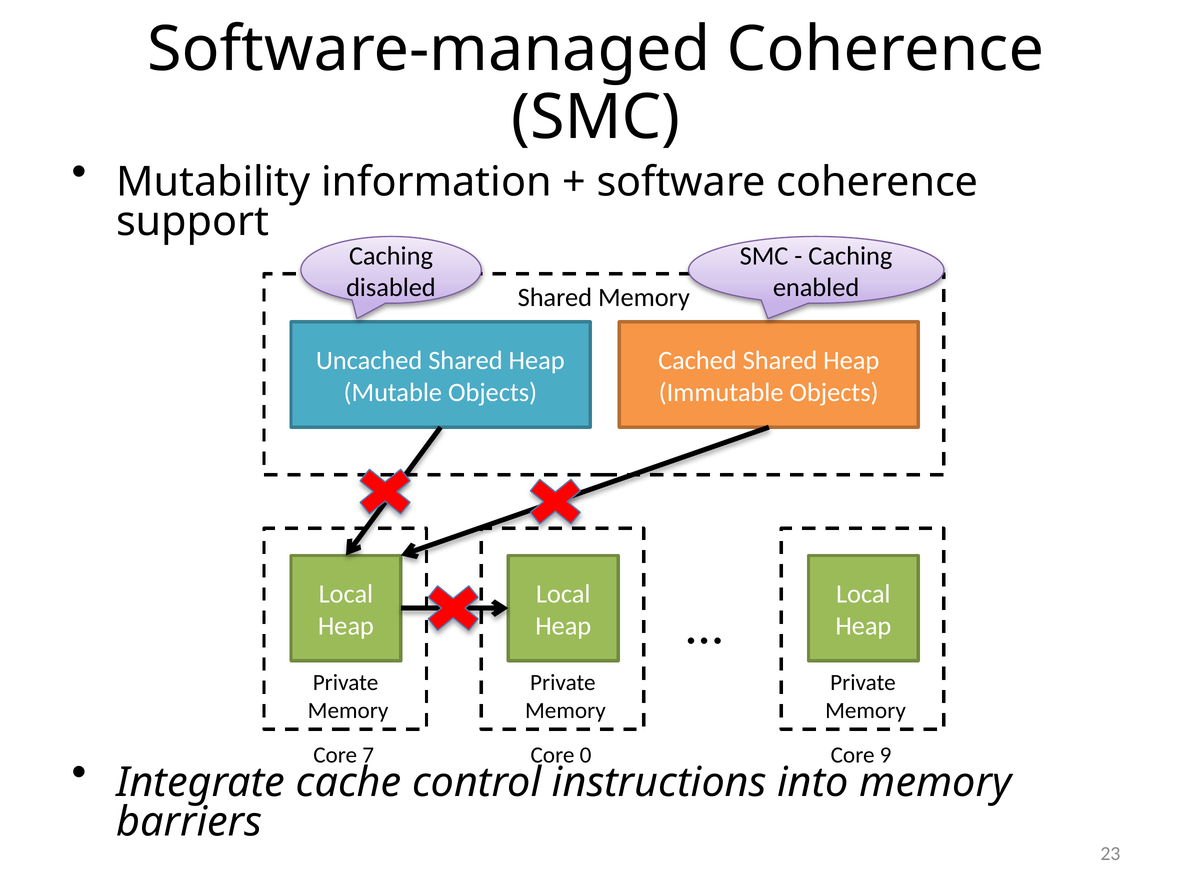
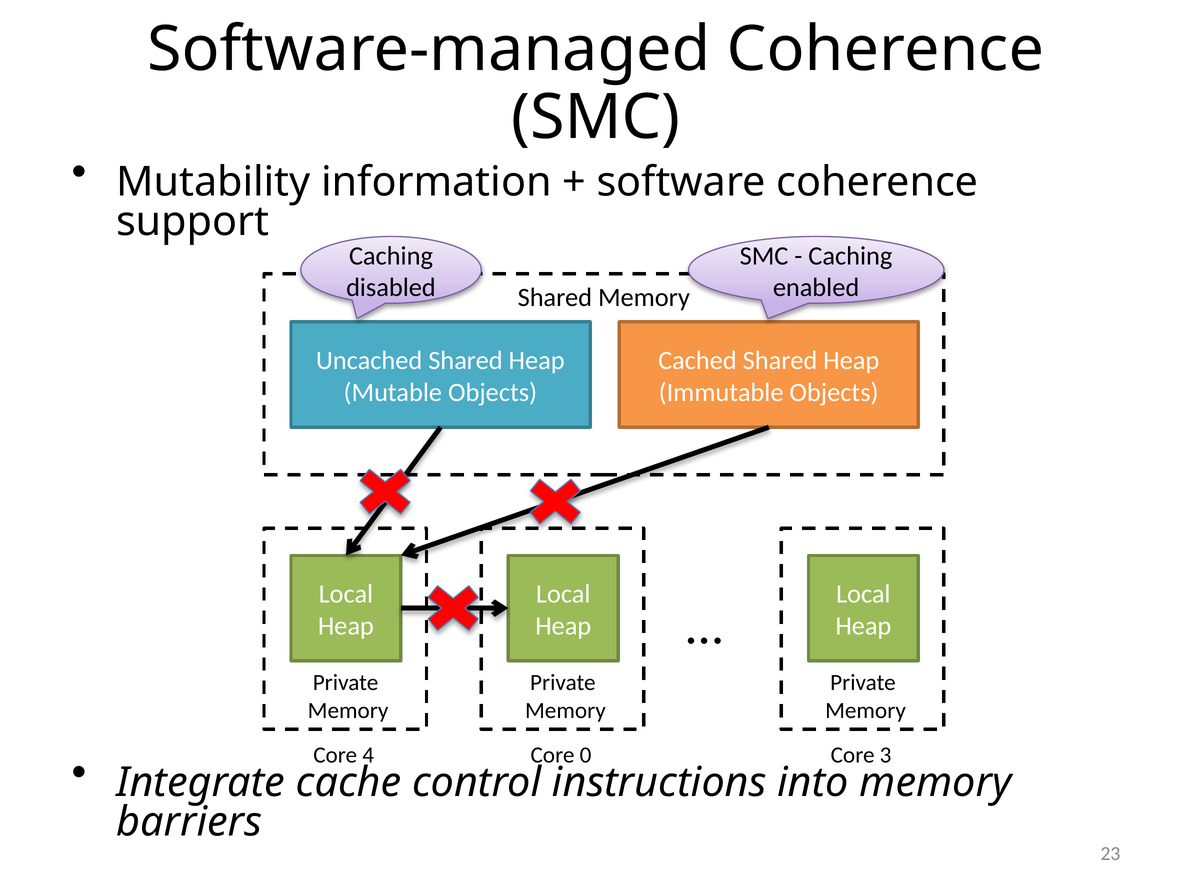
7: 7 -> 4 (368, 755)
9: 9 -> 3 (886, 755)
